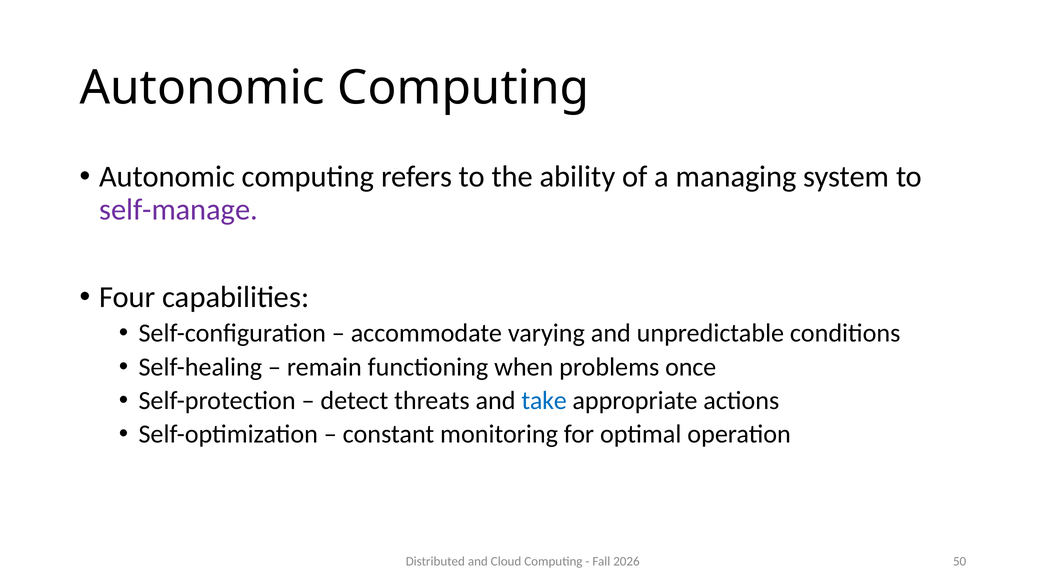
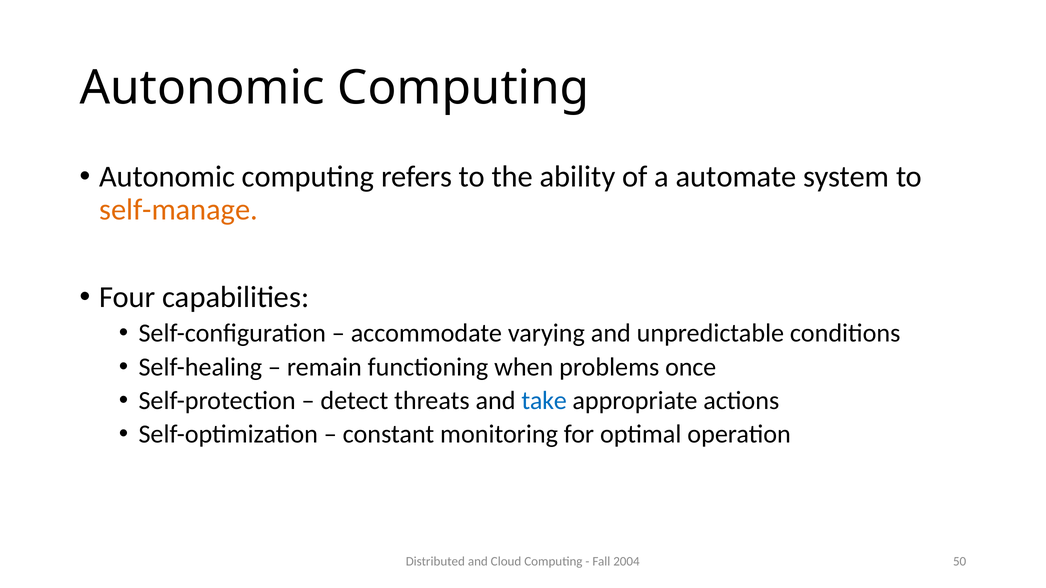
managing: managing -> automate (736, 177)
self-manage colour: purple -> orange (179, 210)
2026: 2026 -> 2004 (626, 562)
